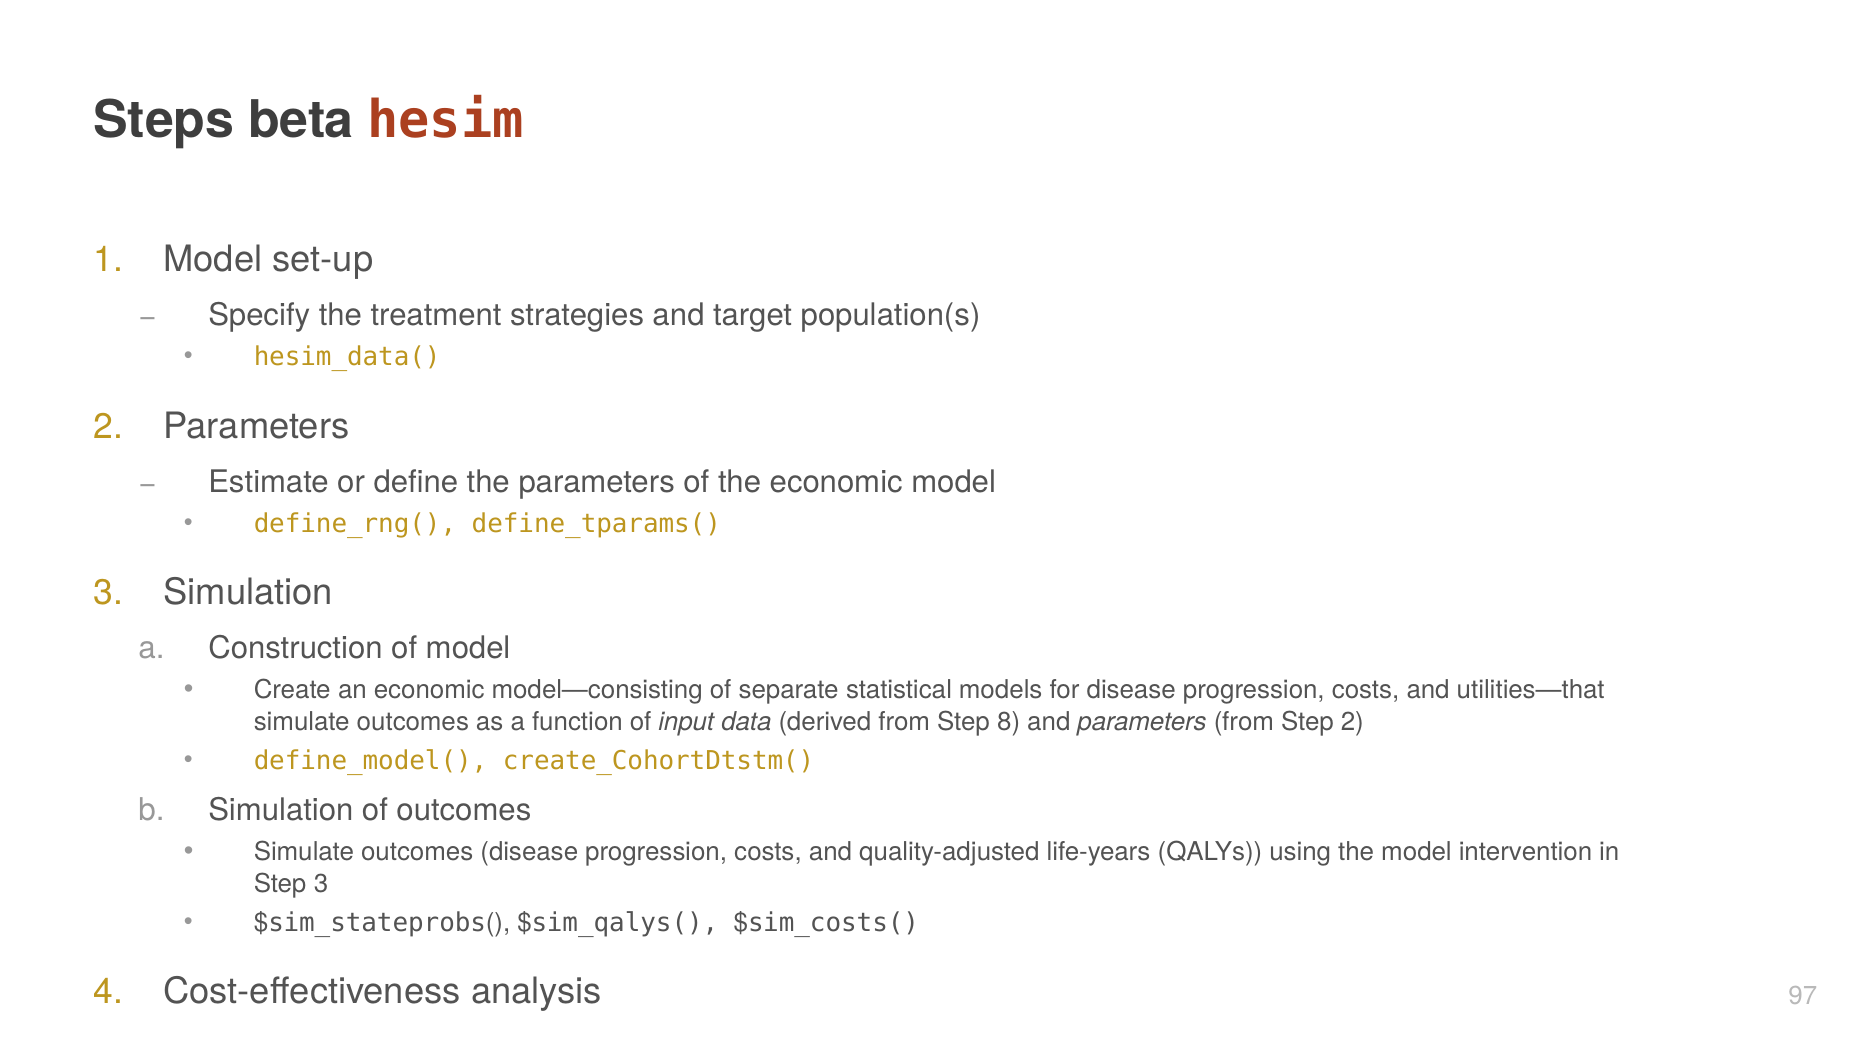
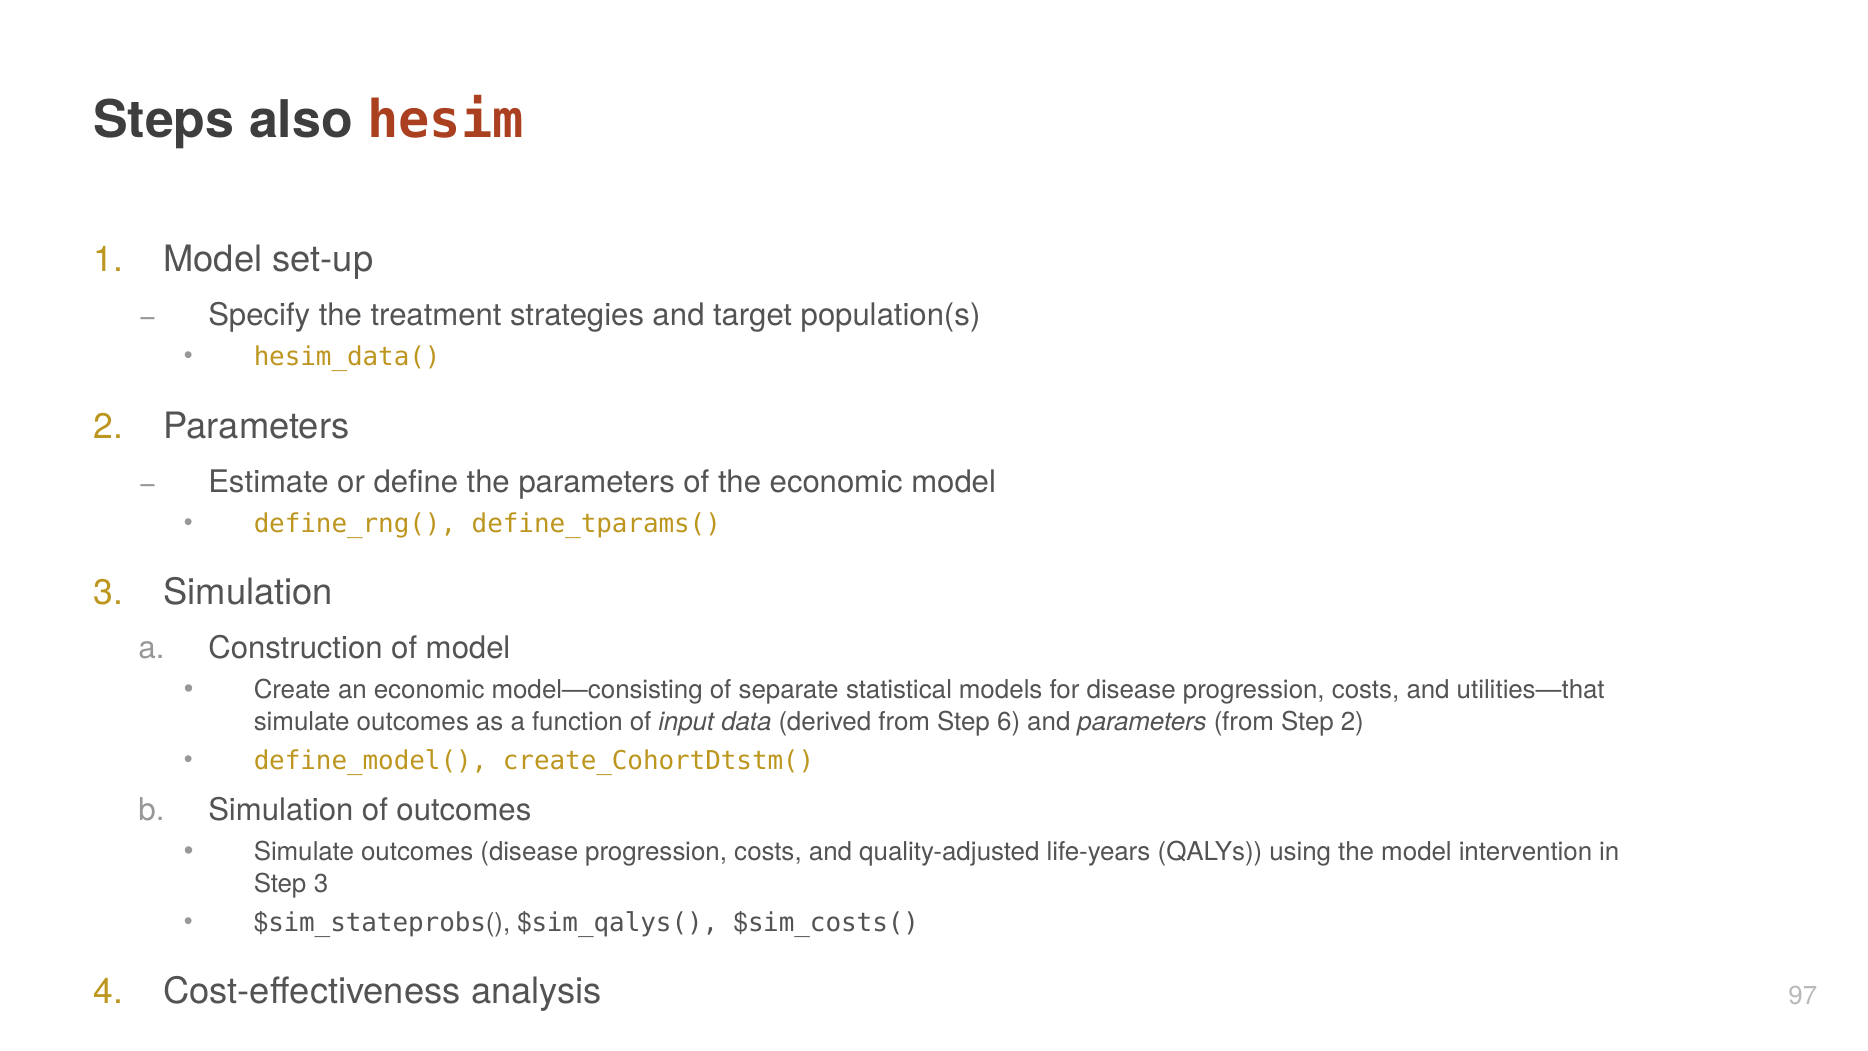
beta: beta -> also (301, 120)
8: 8 -> 6 (1009, 721)
